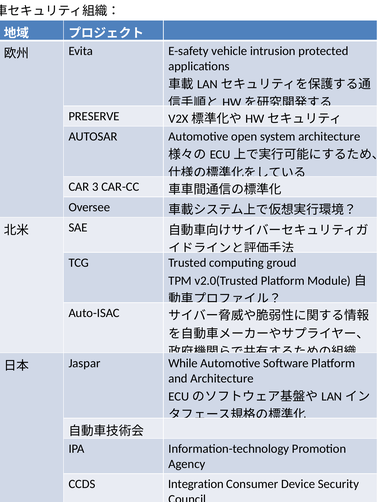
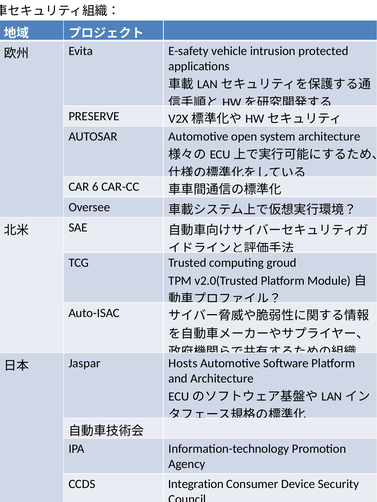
3: 3 -> 6 (95, 187)
While: While -> Hosts (183, 364)
